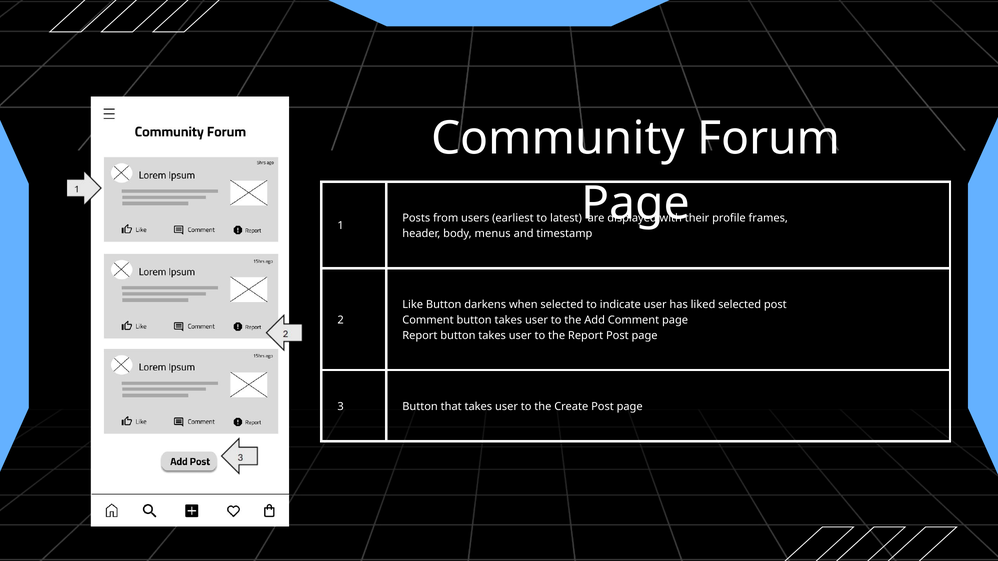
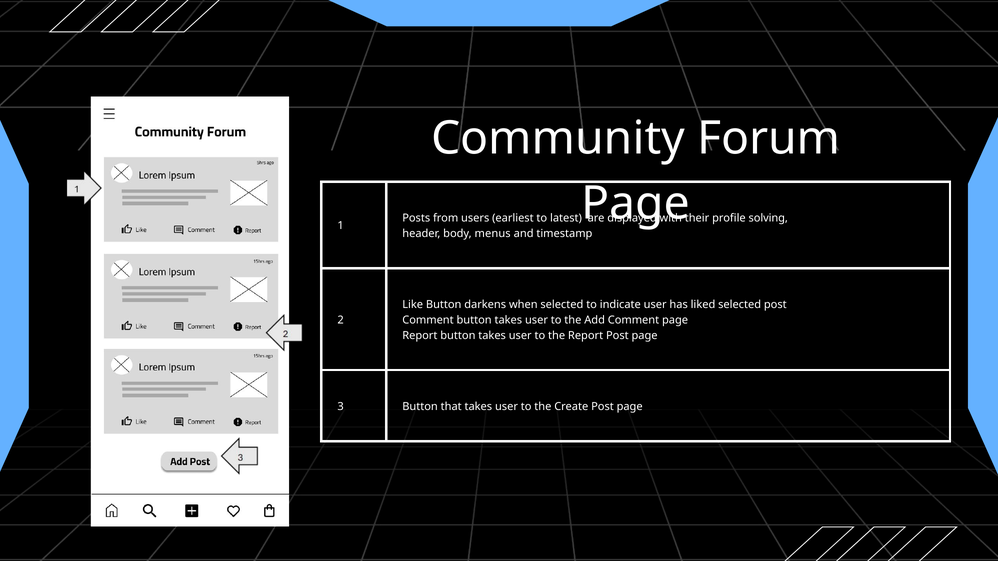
frames: frames -> solving (768, 218)
